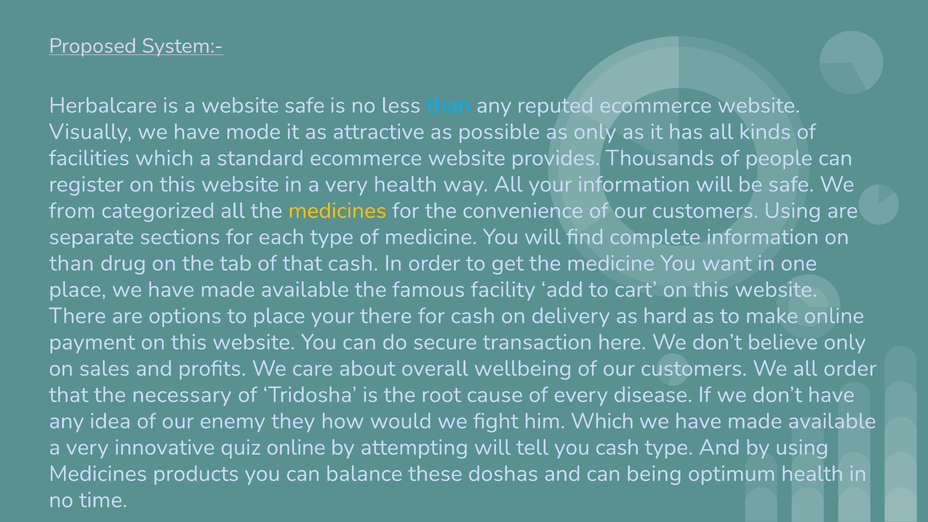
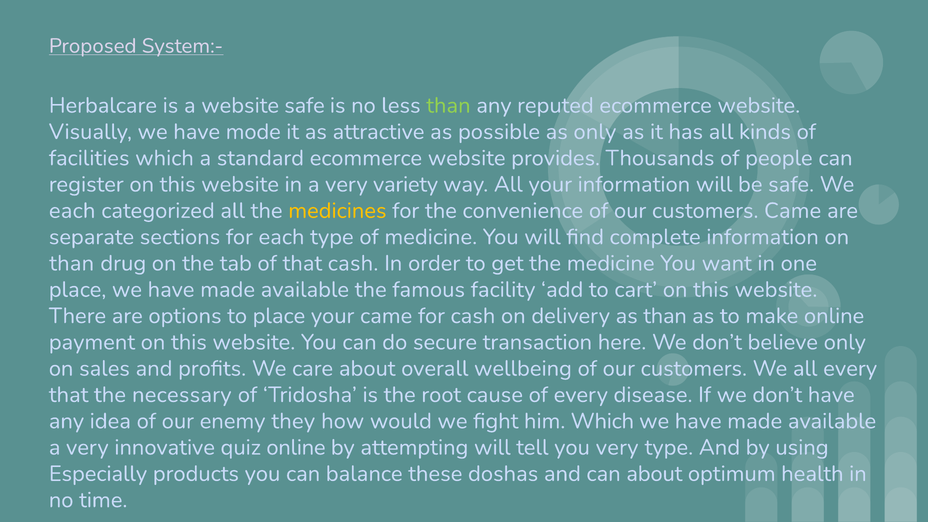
than colour: light blue -> light green (448, 105)
very health: health -> variety (406, 184)
from: from -> each (72, 211)
customers Using: Using -> Came (793, 211)
your there: there -> came (386, 316)
as hard: hard -> than (665, 316)
all order: order -> every (850, 368)
you cash: cash -> very (617, 447)
Medicines: Medicines -> Especially (98, 474)
can being: being -> about (654, 474)
